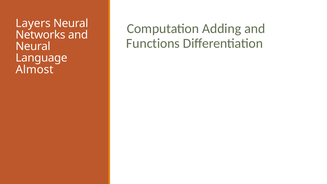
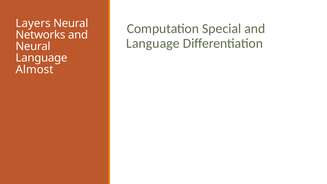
Adding: Adding -> Special (222, 29)
Functions: Functions -> Language (153, 43)
